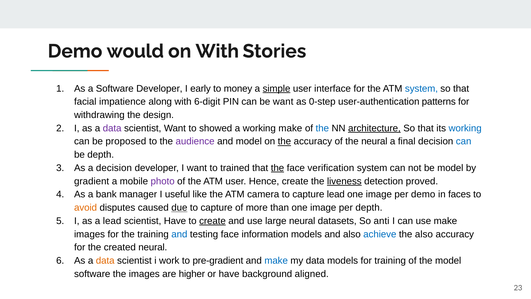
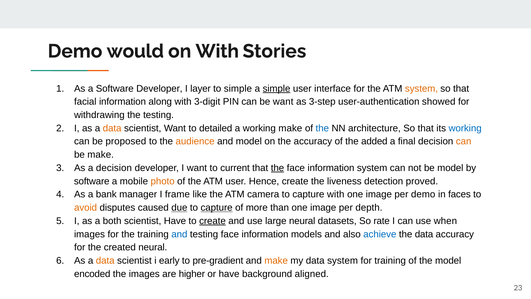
early: early -> layer (201, 88)
to money: money -> simple (238, 88)
system colour: blue -> orange (421, 88)
facial impatience: impatience -> information (123, 102)
6-digit: 6-digit -> 3-digit (207, 102)
0-step: 0-step -> 3-step (322, 102)
patterns: patterns -> showed (439, 102)
the design: design -> testing (159, 115)
data colour: purple -> orange (112, 128)
showed: showed -> detailed (216, 128)
architecture underline: present -> none (374, 128)
audience colour: purple -> orange (195, 141)
the underline: present -> none (284, 141)
the neural: neural -> added (374, 141)
can colour: blue -> orange (464, 141)
be depth: depth -> make (101, 155)
trained: trained -> current (235, 168)
verification: verification -> information (331, 168)
gradient: gradient -> software (92, 181)
photo colour: purple -> orange (163, 181)
liveness underline: present -> none (344, 181)
useful: useful -> frame (177, 194)
capture lead: lead -> with (336, 194)
capture underline: none -> present (217, 208)
a lead: lead -> both (112, 221)
anti: anti -> rate (382, 221)
use make: make -> when (445, 221)
the also: also -> data (424, 234)
work: work -> early (169, 260)
make colour: blue -> orange (276, 260)
data models: models -> system (343, 260)
software: software -> encoded (92, 274)
